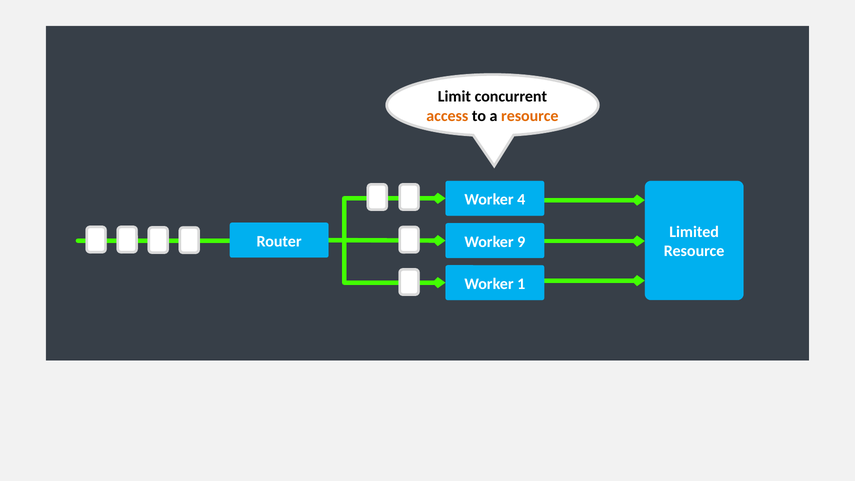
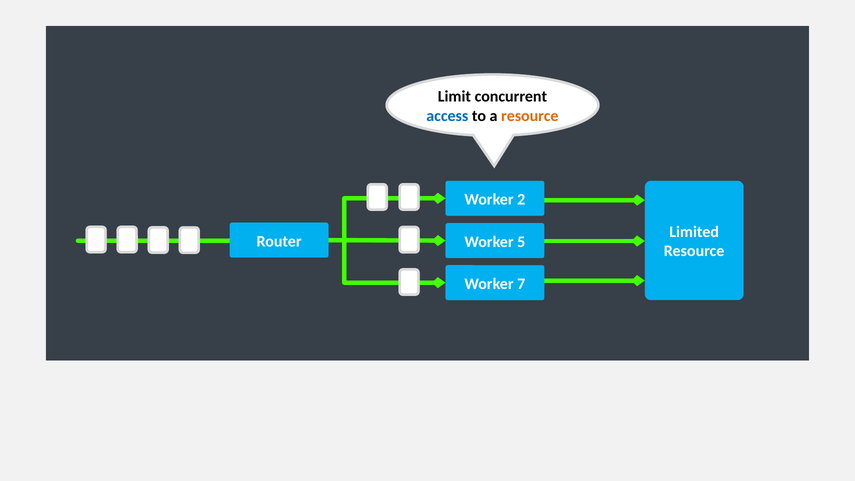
access colour: orange -> blue (447, 116)
Worker 4: 4 -> 2 (521, 199)
9: 9 -> 5 (521, 242)
Worker 1: 1 -> 7 (521, 284)
